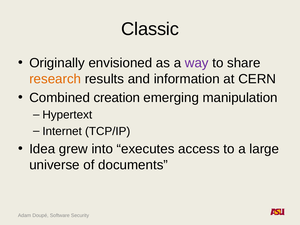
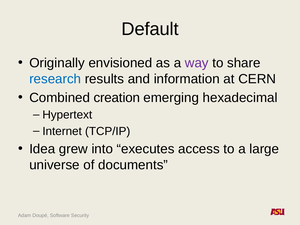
Classic: Classic -> Default (150, 29)
research colour: orange -> blue (55, 79)
manipulation: manipulation -> hexadecimal (240, 98)
